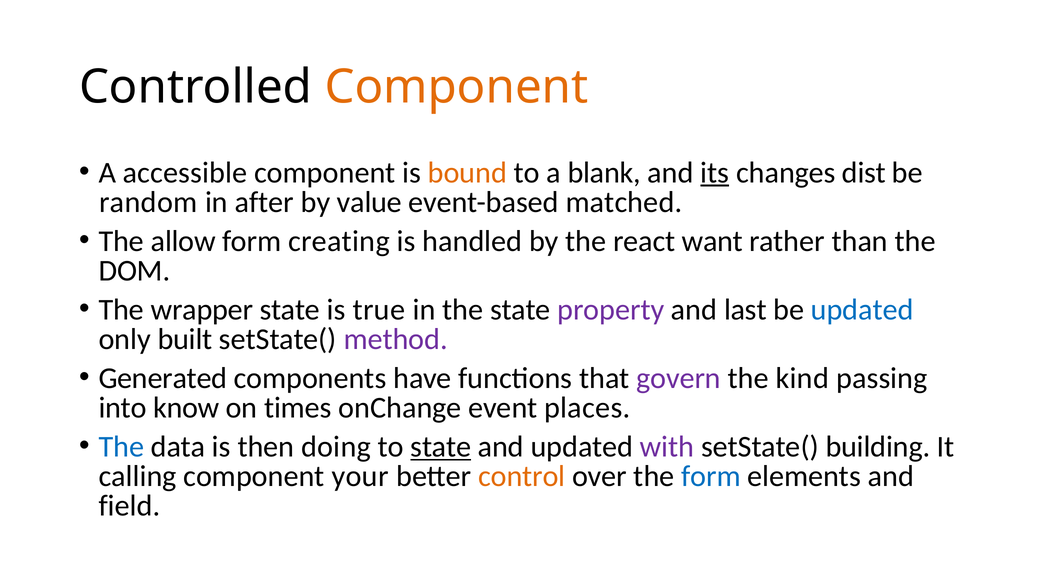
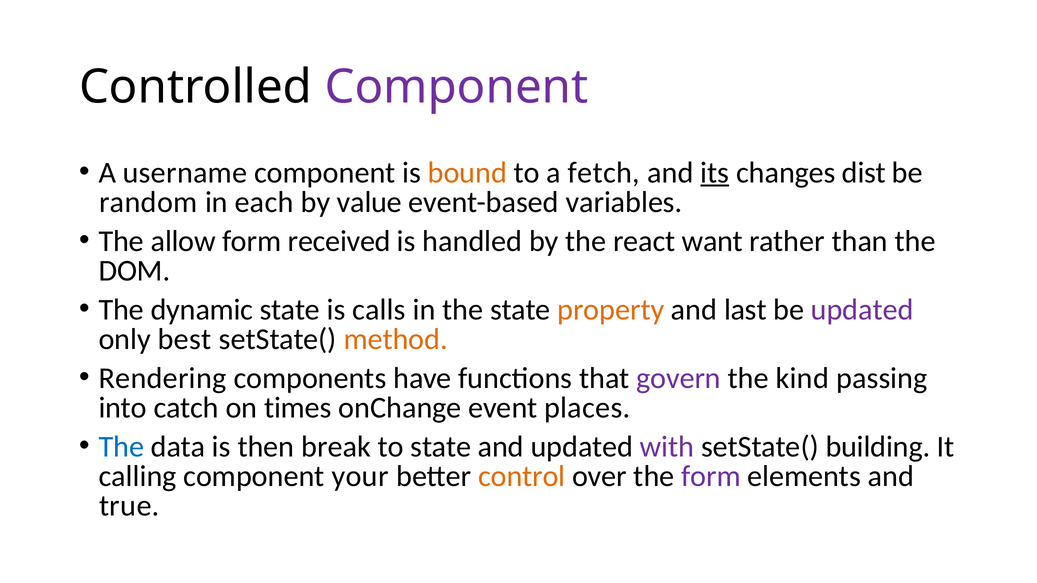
Component colour: orange -> purple (456, 87)
accessible: accessible -> username (185, 173)
blank: blank -> fetch (604, 173)
after: after -> each (264, 202)
matched: matched -> variables (624, 202)
creating: creating -> received (339, 241)
wrapper: wrapper -> dynamic (202, 310)
true: true -> calls (379, 310)
property colour: purple -> orange (611, 310)
updated colour: blue -> purple (862, 310)
built: built -> best (185, 339)
method colour: purple -> orange (396, 339)
Generated: Generated -> Rendering (163, 378)
know: know -> catch (186, 408)
doing: doing -> break (336, 447)
state underline: present -> none (441, 447)
form colour: blue -> purple (711, 476)
field: field -> true (129, 506)
